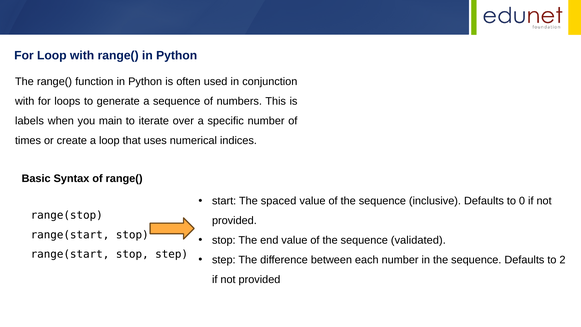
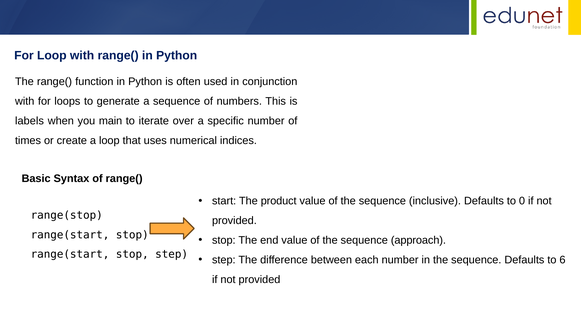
spaced: spaced -> product (279, 201)
validated: validated -> approach (418, 240)
2: 2 -> 6 (562, 260)
